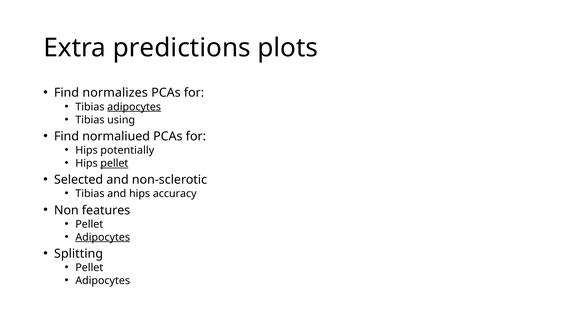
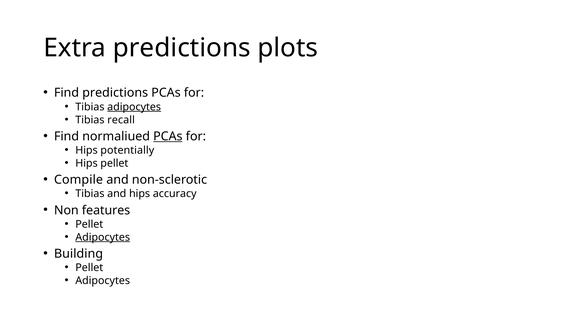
Find normalizes: normalizes -> predictions (115, 93)
using: using -> recall (121, 120)
PCAs underline: none -> present (168, 136)
pellet underline: present -> none (114, 163)
Selected: Selected -> Compile (79, 180)
Splitting: Splitting -> Building (79, 254)
